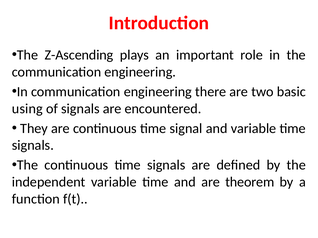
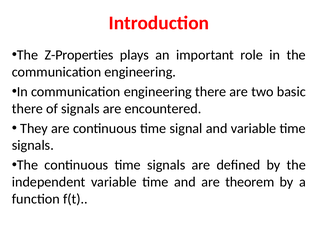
Z-Ascending: Z-Ascending -> Z-Properties (79, 55)
using: using -> there (27, 109)
